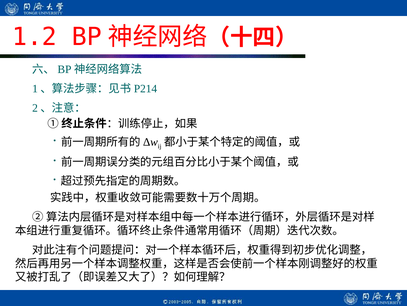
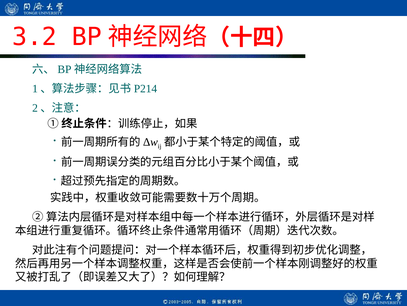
1.2: 1.2 -> 3.2 (34, 37)
